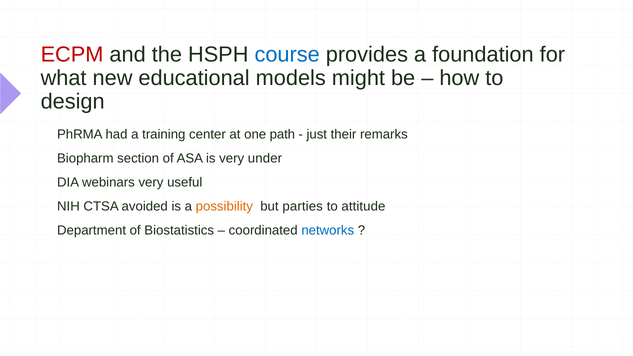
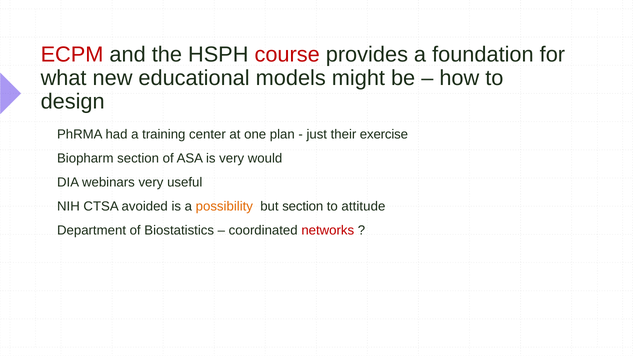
course colour: blue -> red (287, 55)
path: path -> plan (282, 134)
remarks: remarks -> exercise (384, 134)
under: under -> would (265, 158)
but parties: parties -> section (303, 206)
networks colour: blue -> red (328, 230)
